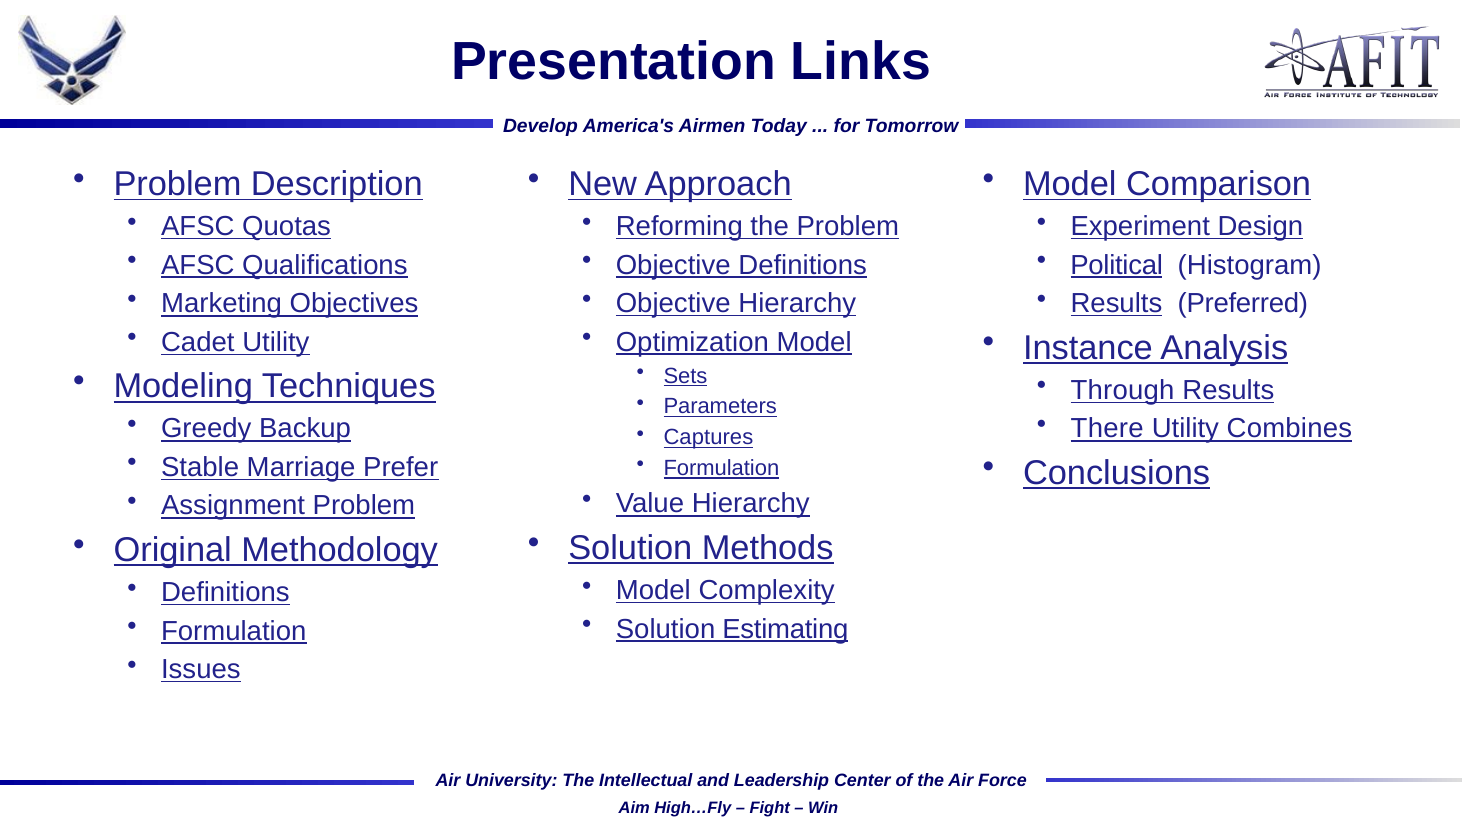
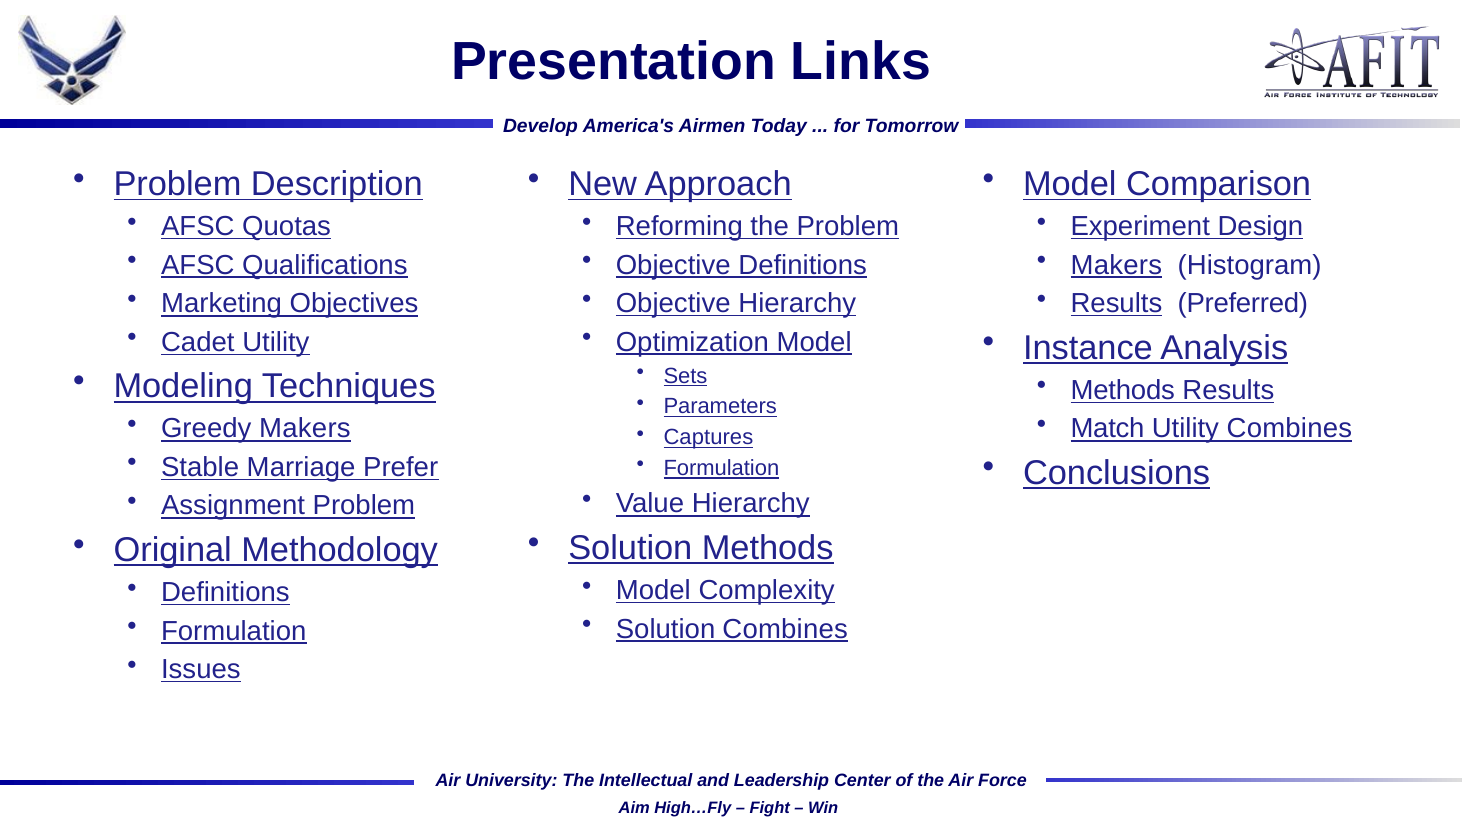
Political: Political -> Makers (1116, 265)
Through: Through -> Methods (1123, 390)
There: There -> Match (1107, 429)
Greedy Backup: Backup -> Makers (305, 429)
Solution Estimating: Estimating -> Combines (785, 629)
